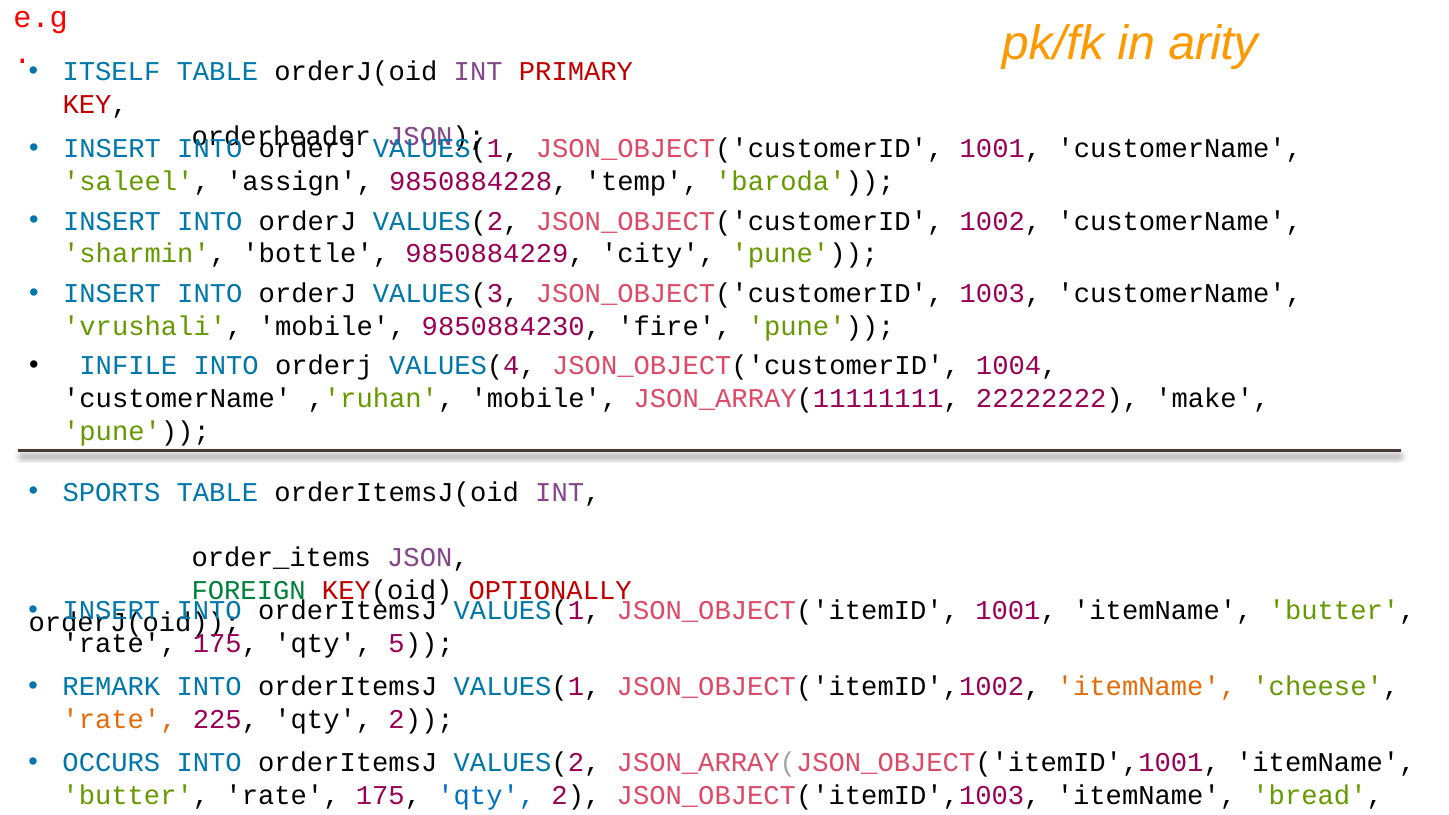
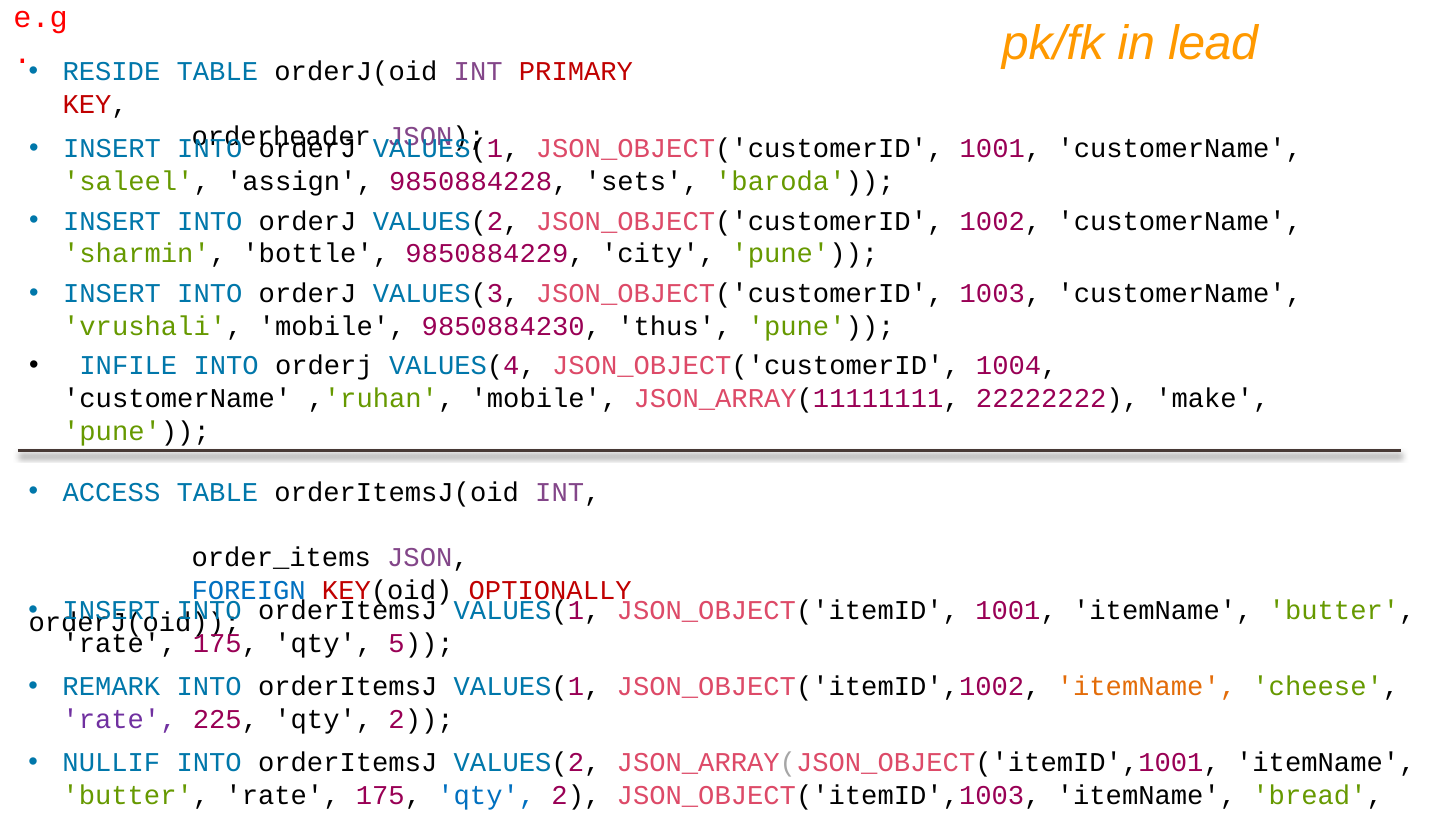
arity: arity -> lead (1213, 43)
ITSELF: ITSELF -> RESIDE (111, 72)
temp: temp -> sets (642, 181)
fire: fire -> thus (674, 326)
SPORTS: SPORTS -> ACCESS (111, 492)
FOREIGN colour: green -> blue (249, 590)
rate colour: orange -> purple (120, 719)
OCCURS: OCCURS -> NULLIF (111, 763)
